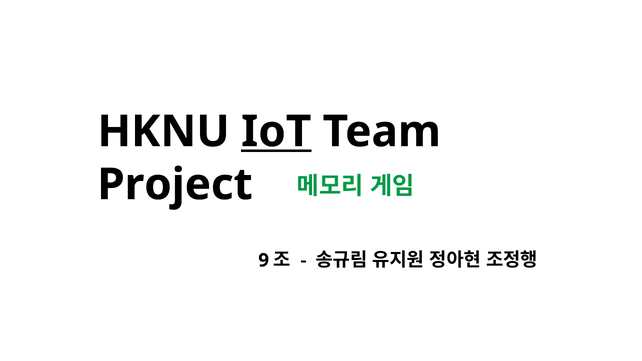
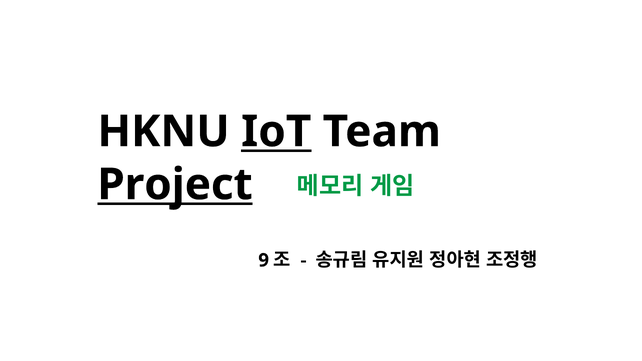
Project underline: none -> present (175, 185)
